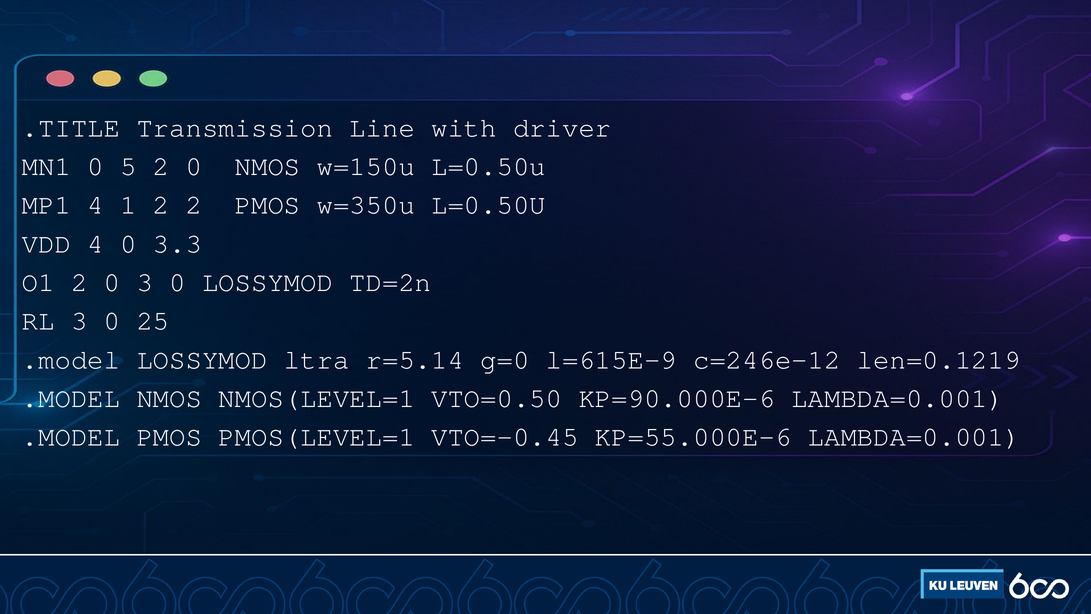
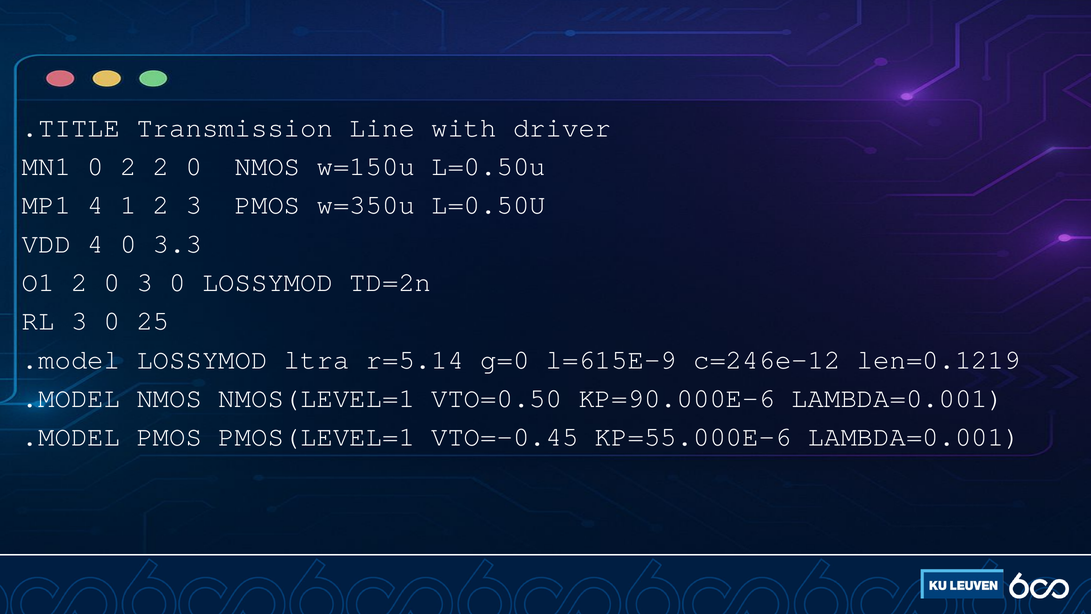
0 5: 5 -> 2 (128, 166)
2 2: 2 -> 3 (194, 205)
